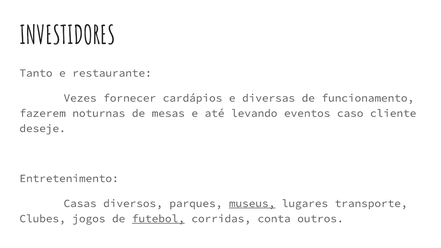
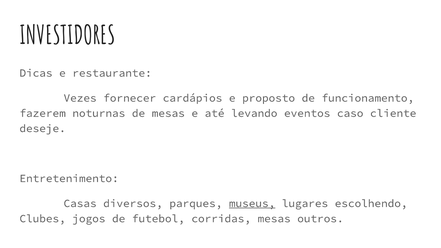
Tanto: Tanto -> Dicas (36, 73)
diversas: diversas -> proposto (269, 98)
transporte: transporte -> escolhendo (371, 203)
futebol underline: present -> none (158, 219)
corridas conta: conta -> mesas (274, 219)
